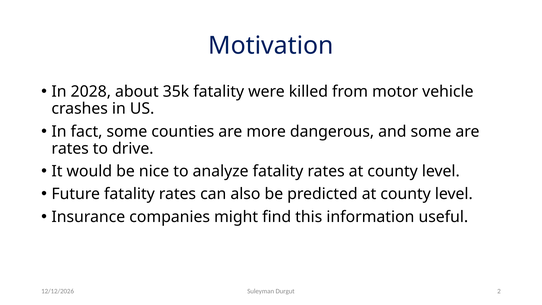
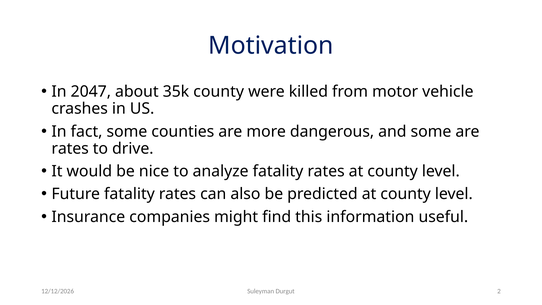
2028: 2028 -> 2047 (91, 92)
35k fatality: fatality -> county (219, 92)
